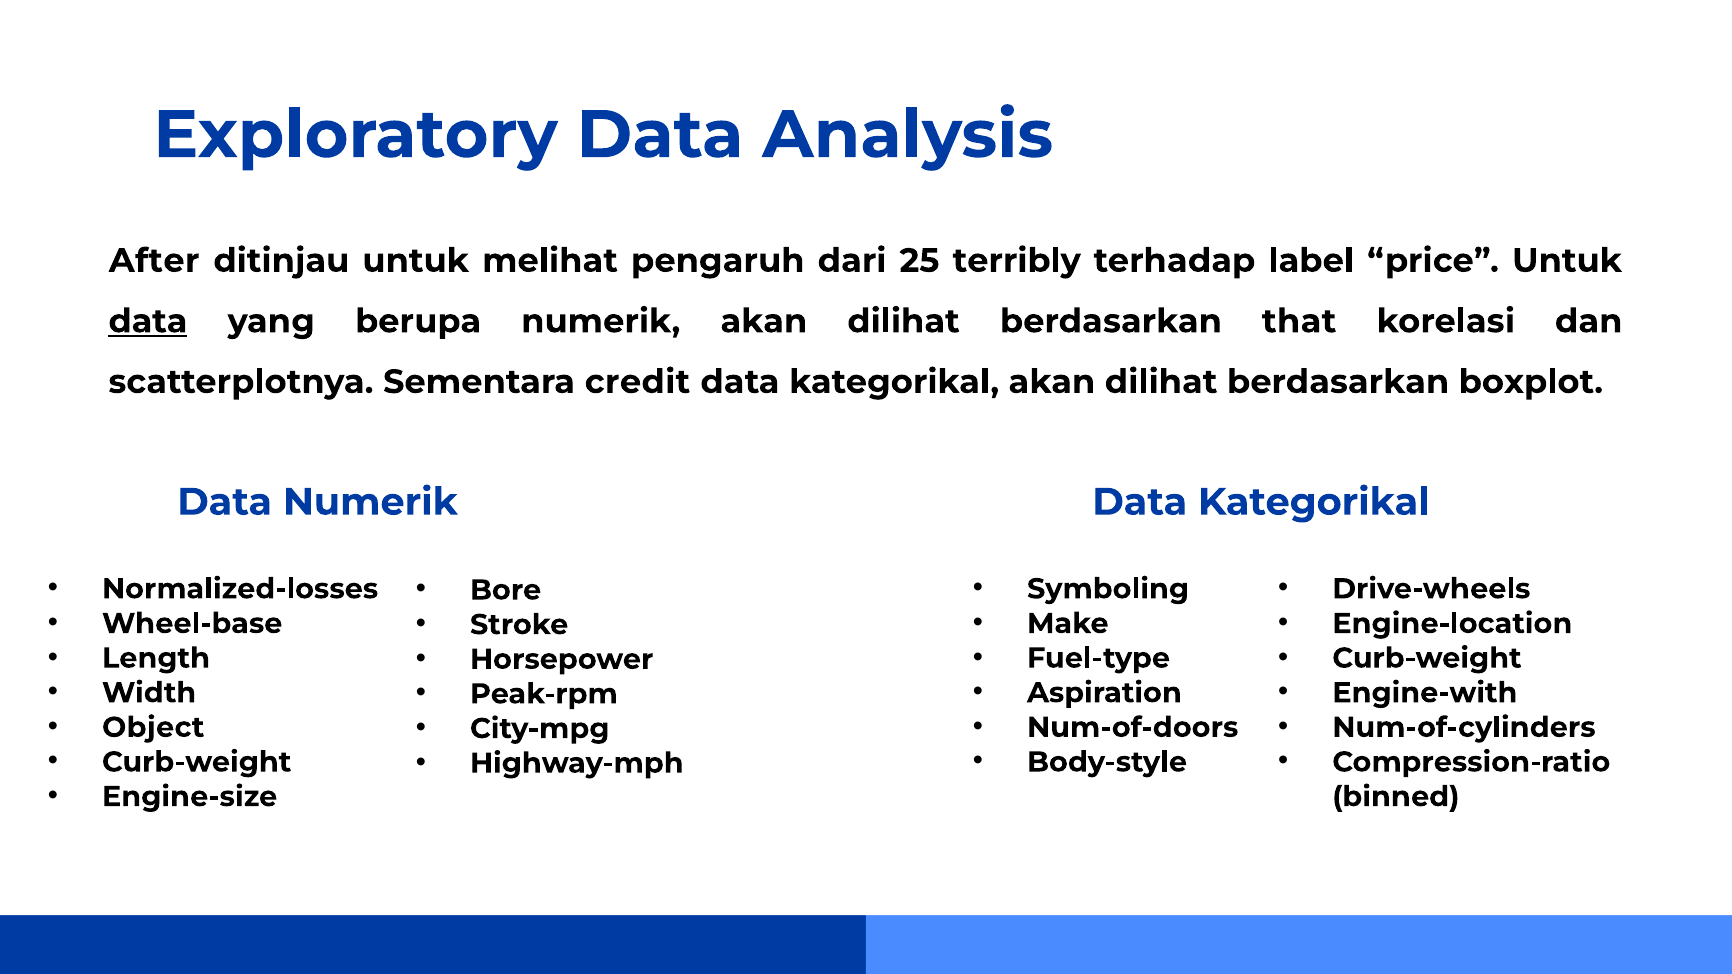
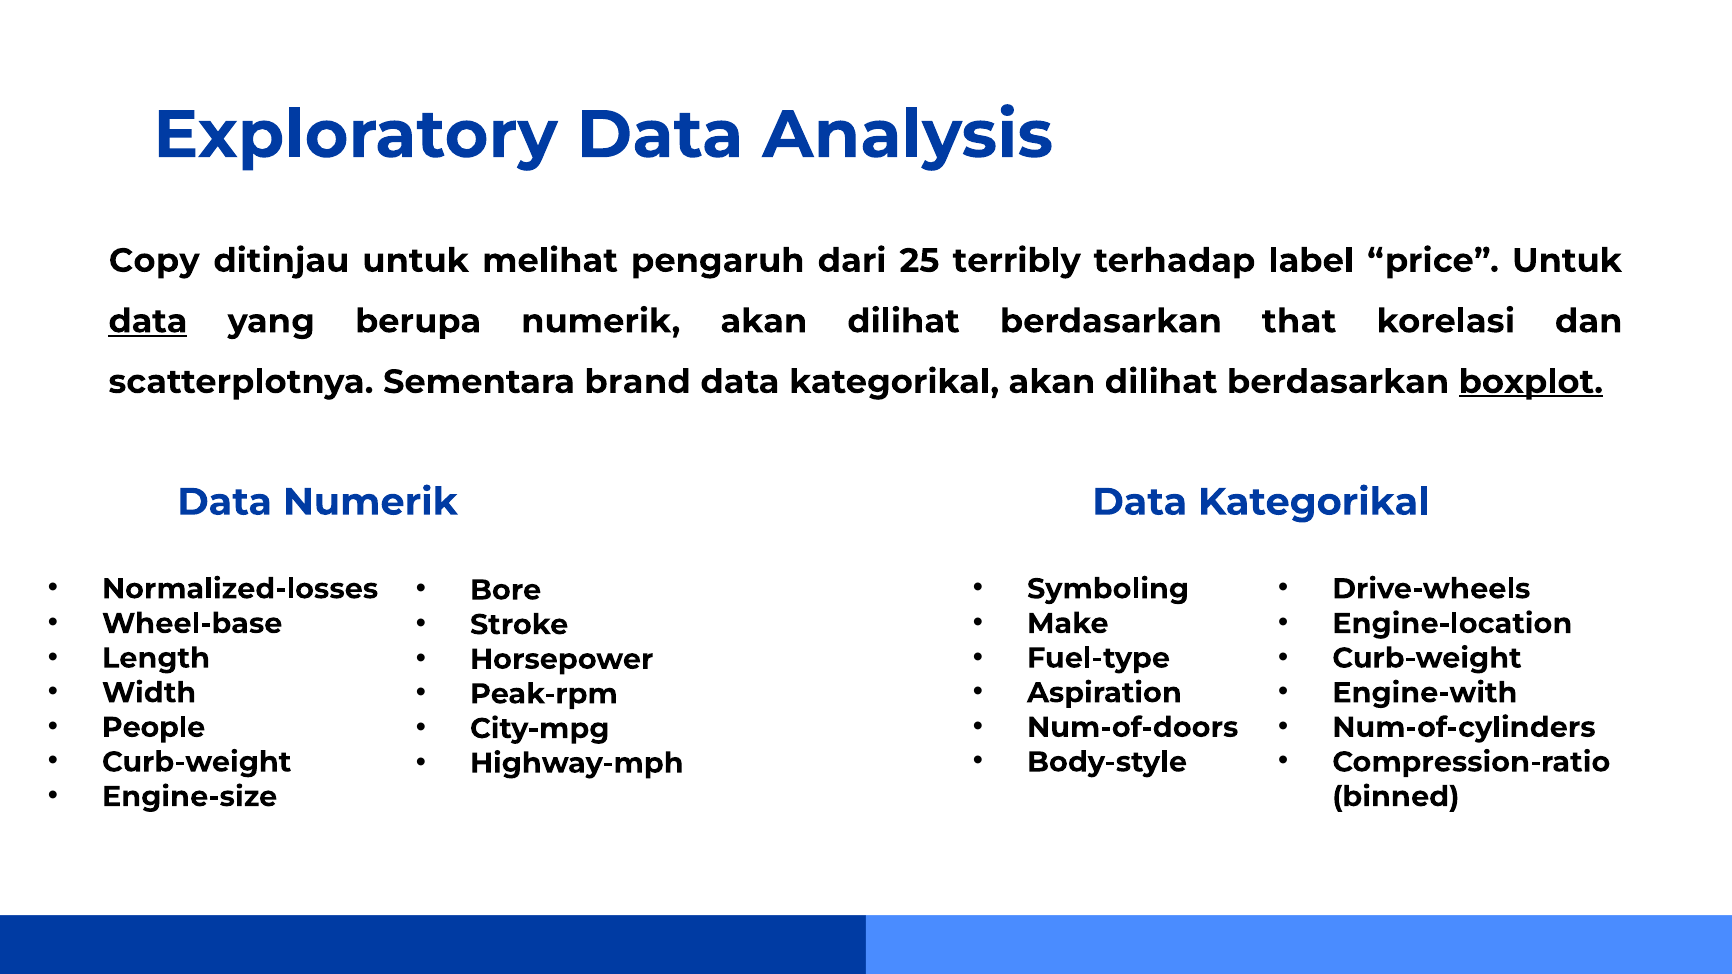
After: After -> Copy (154, 261)
credit: credit -> brand (638, 382)
boxplot underline: none -> present (1531, 382)
Object: Object -> People (153, 728)
